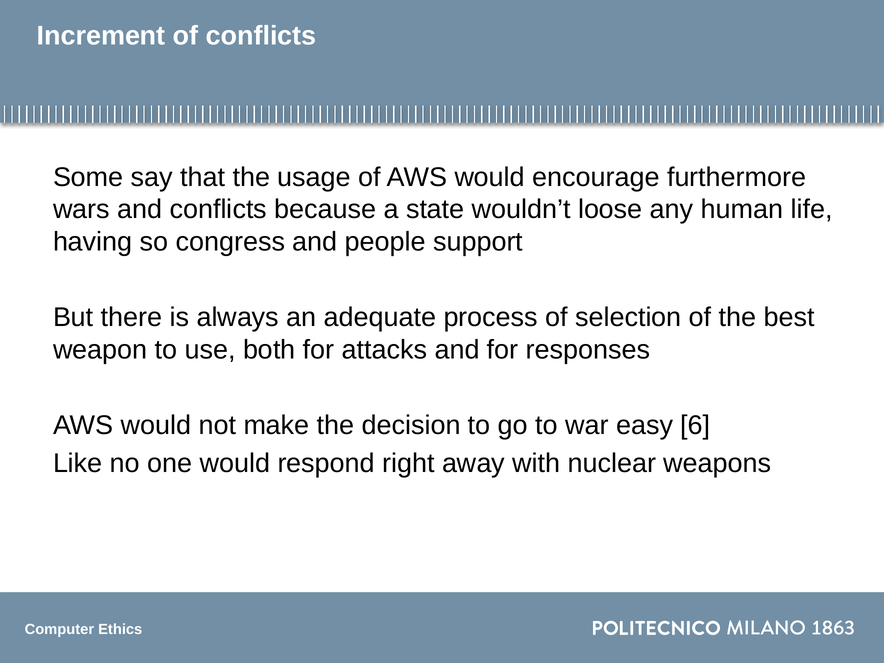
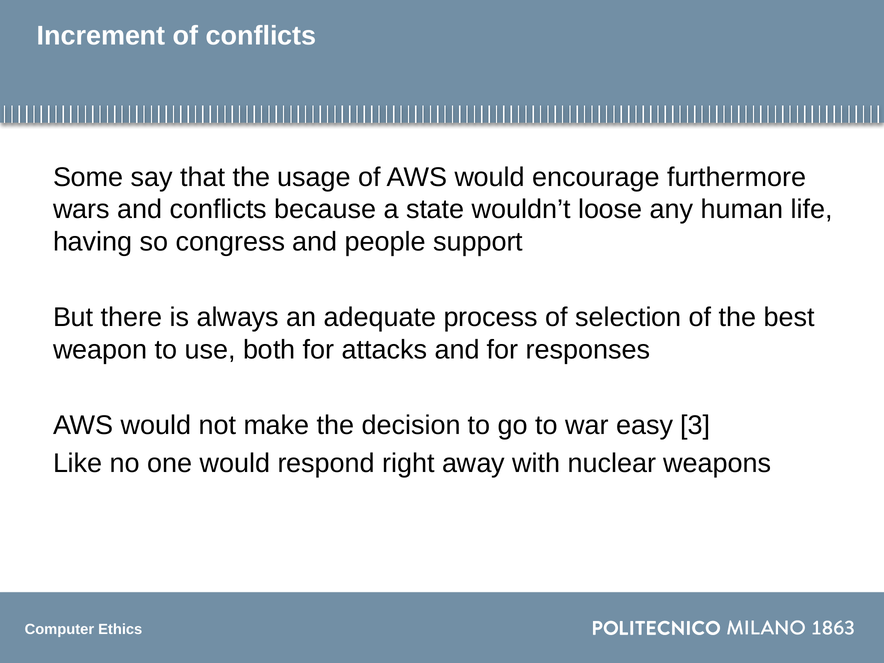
6: 6 -> 3 (695, 425)
